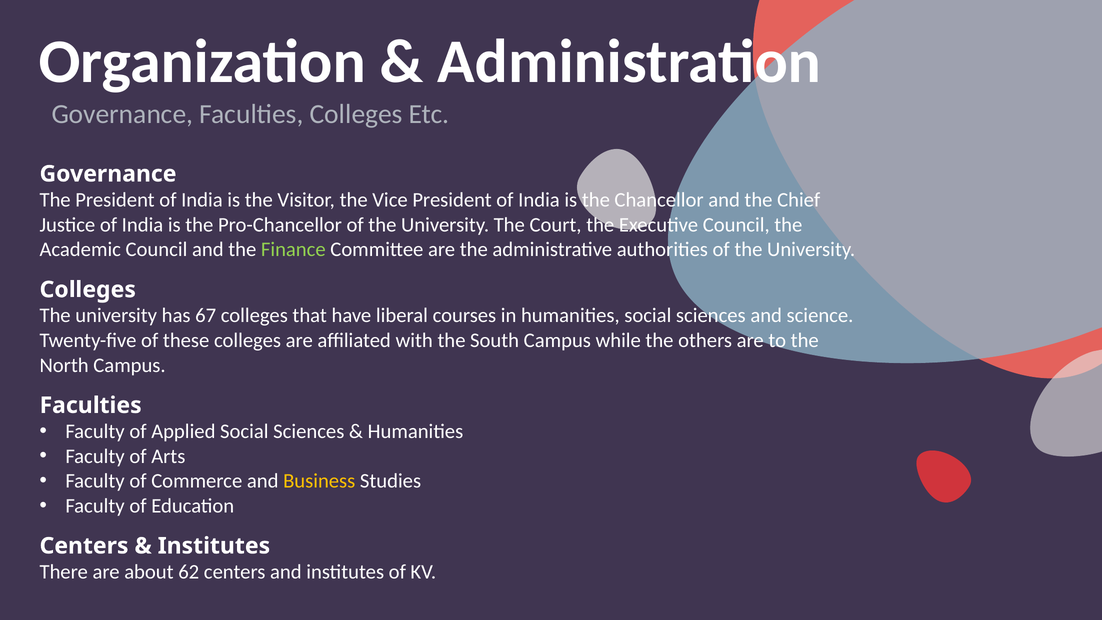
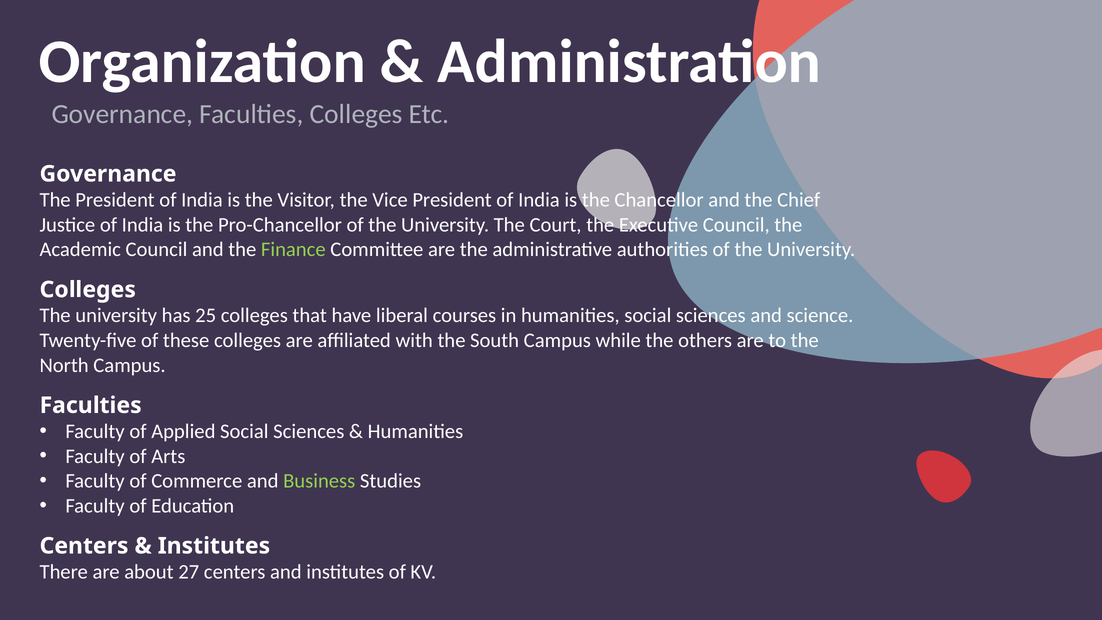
67: 67 -> 25 (206, 316)
Business colour: yellow -> light green (319, 481)
62: 62 -> 27 (189, 572)
